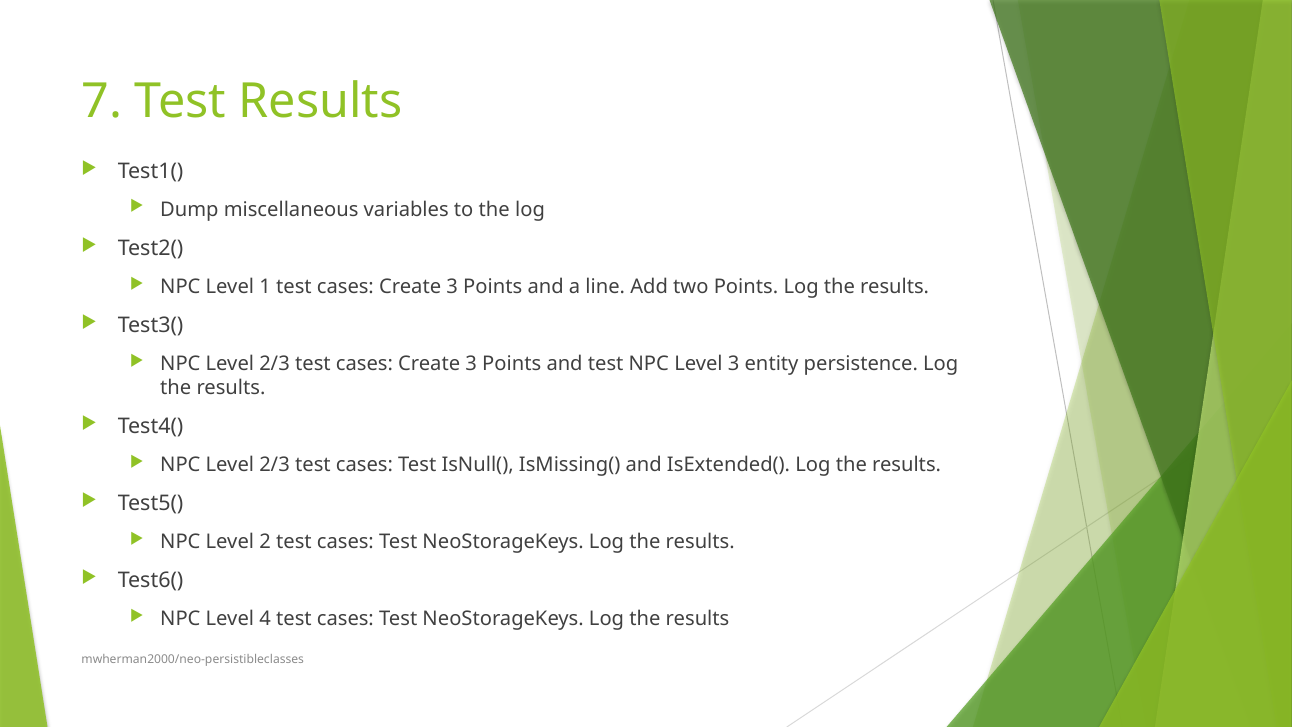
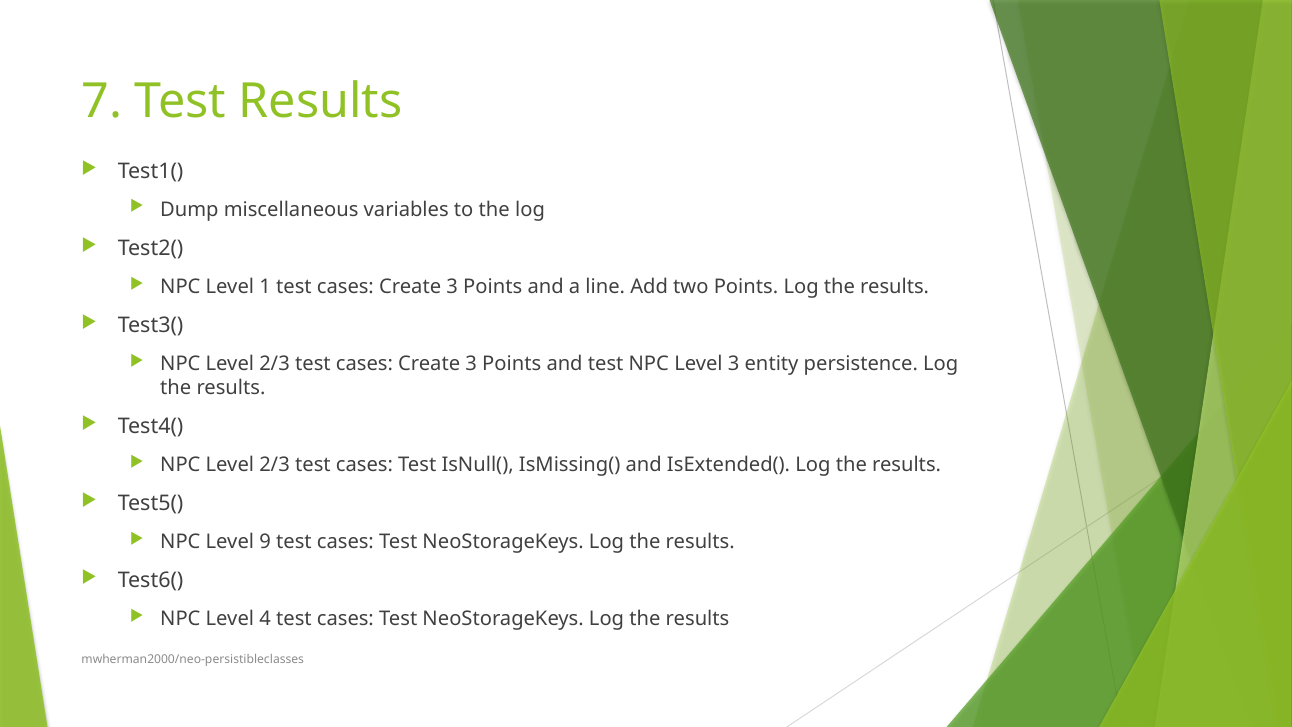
2: 2 -> 9 (265, 542)
